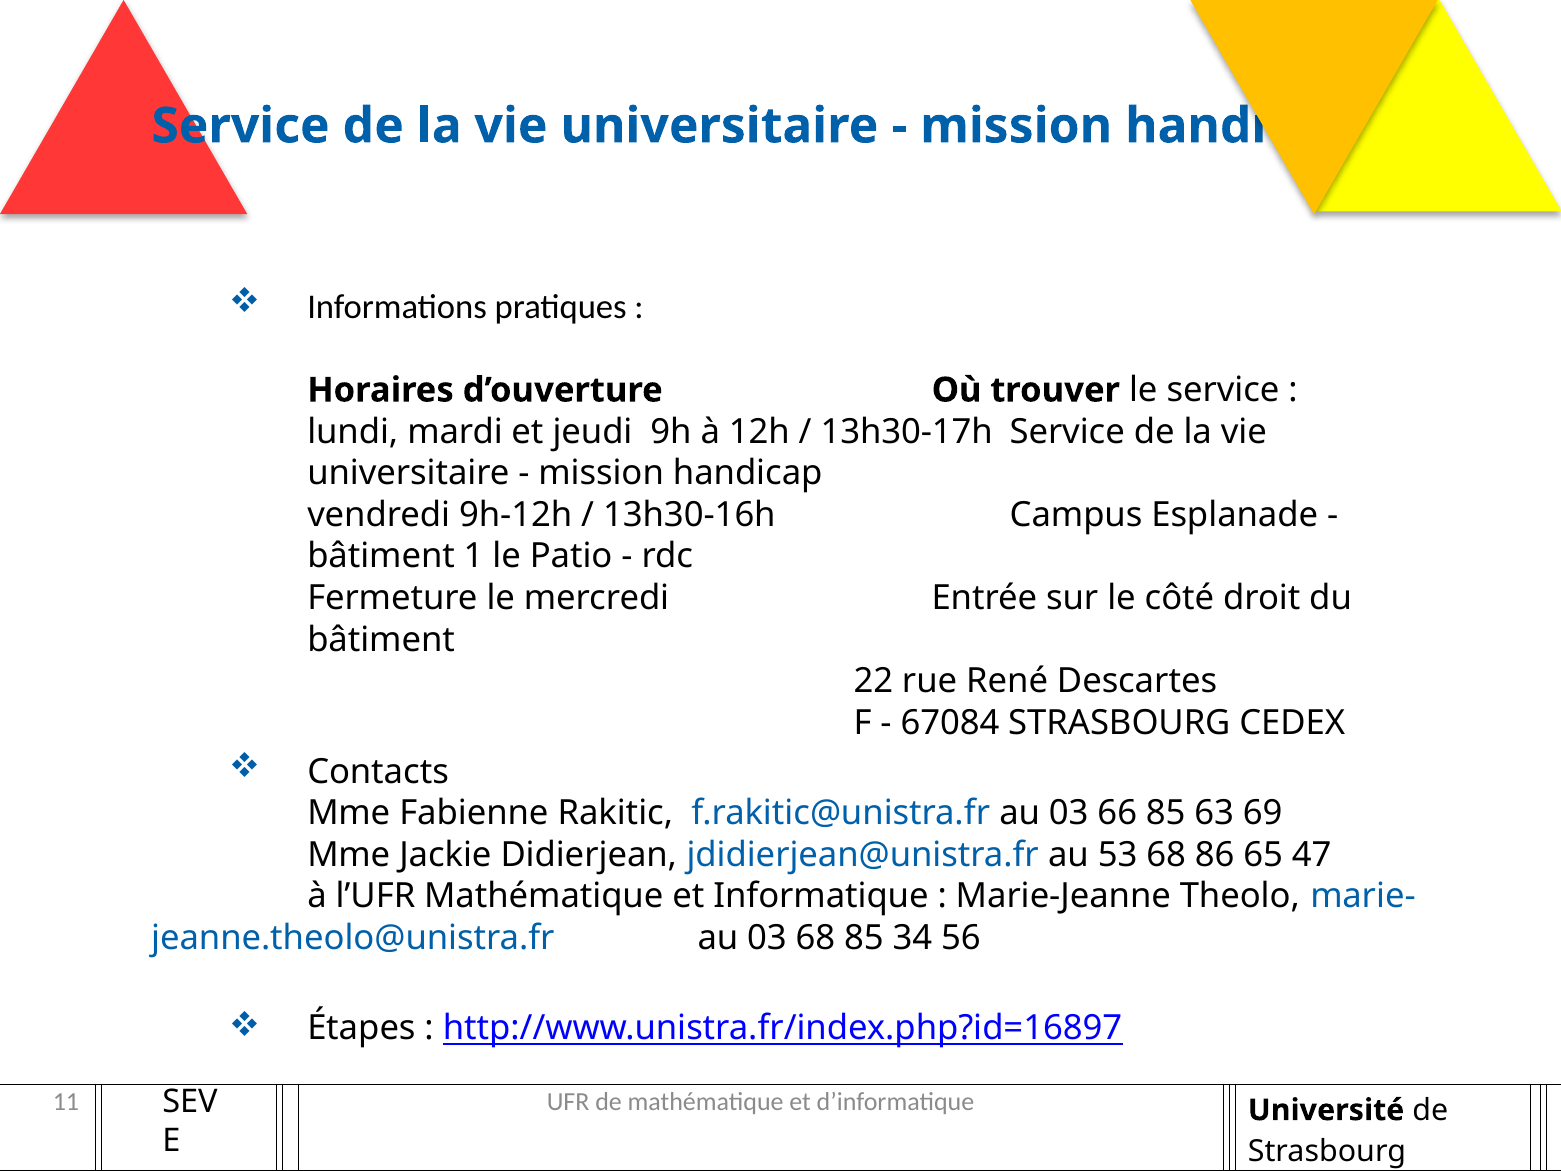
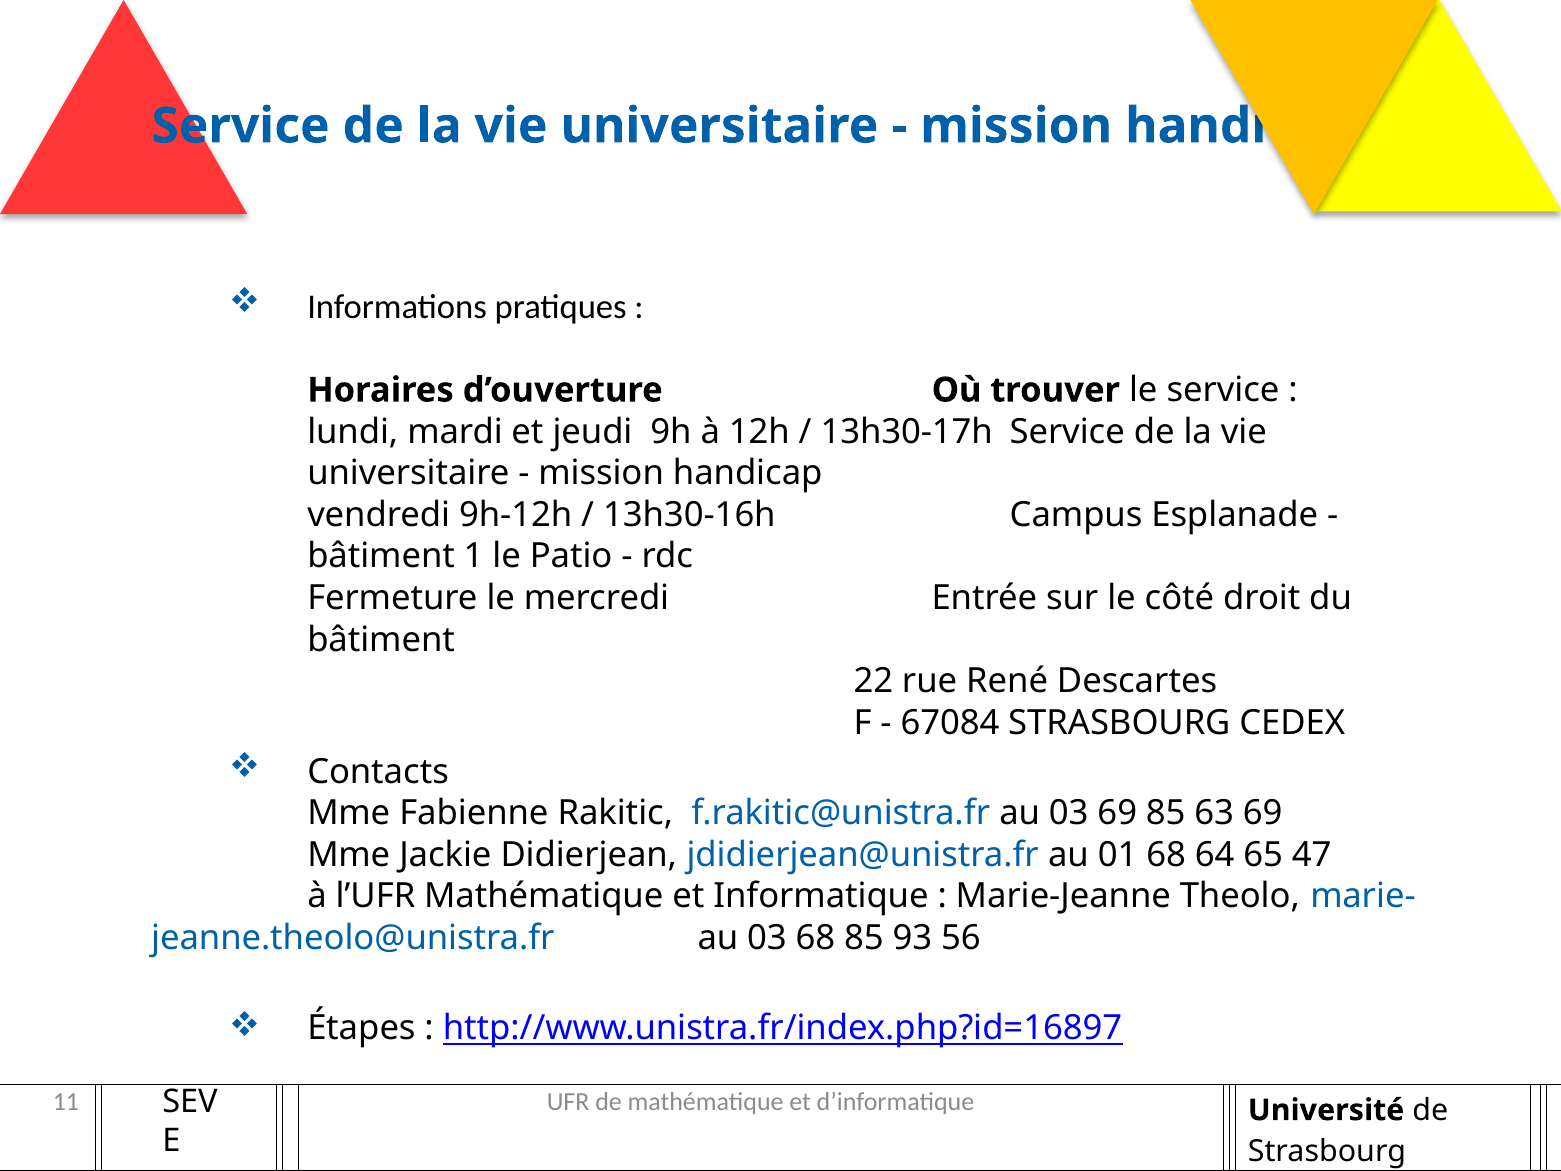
03 66: 66 -> 69 (1117, 813)
53: 53 -> 01 (1118, 855)
86: 86 -> 64 (1215, 855)
34: 34 -> 93 (912, 938)
